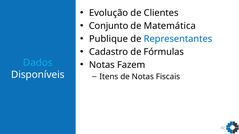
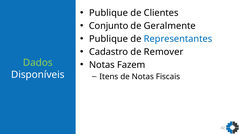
Evolução: Evolução -> Publique (109, 13)
Matemática: Matemática -> Geralmente (170, 26)
Fórmulas: Fórmulas -> Remover (164, 52)
Dados colour: light blue -> light green (38, 63)
